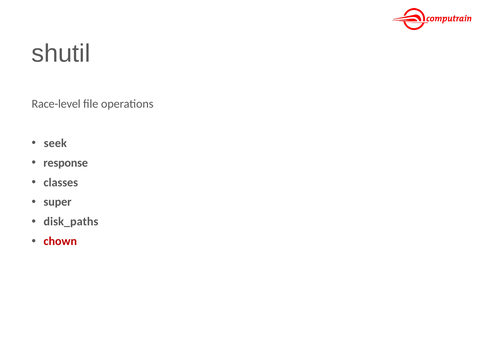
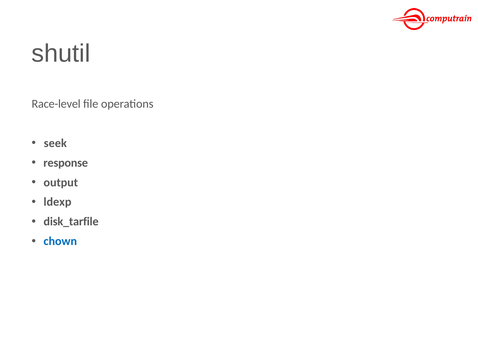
classes: classes -> output (61, 183)
super: super -> ldexp (57, 202)
disk_paths: disk_paths -> disk_tarfile (71, 222)
chown colour: red -> blue (60, 242)
